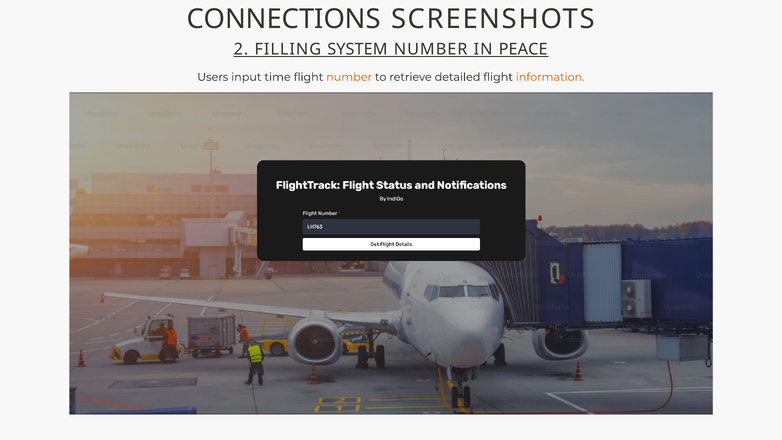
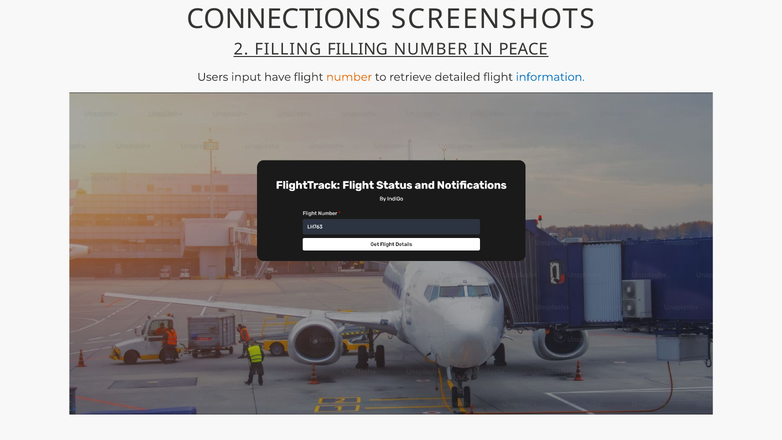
FILLING SYSTEM: SYSTEM -> FILLING (358, 49)
time: time -> have (278, 77)
information colour: orange -> blue (550, 77)
